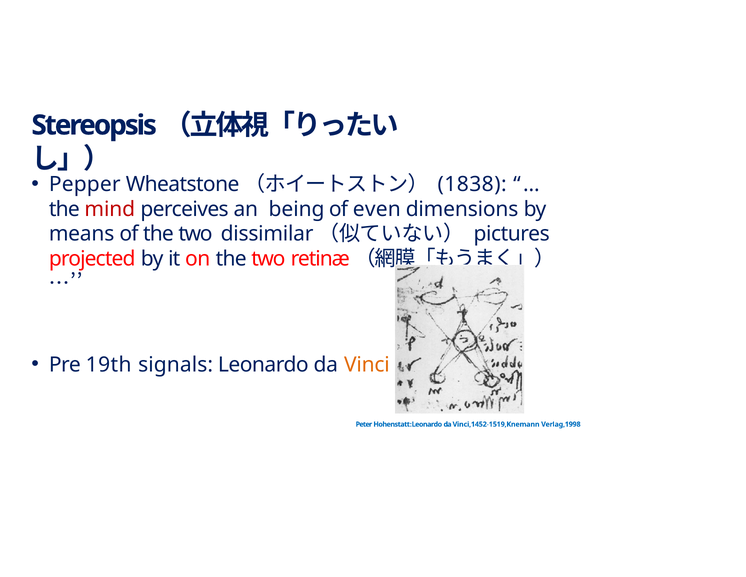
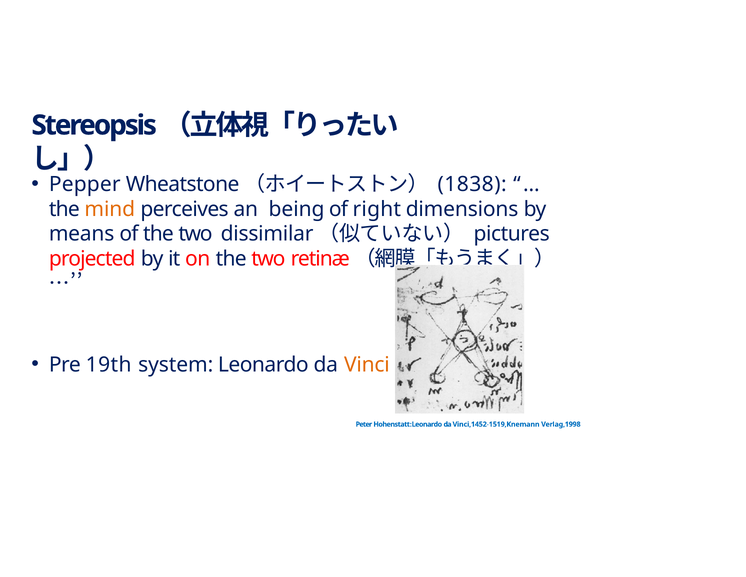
mind colour: red -> orange (110, 209)
even: even -> right (377, 209)
signals: signals -> system (176, 364)
